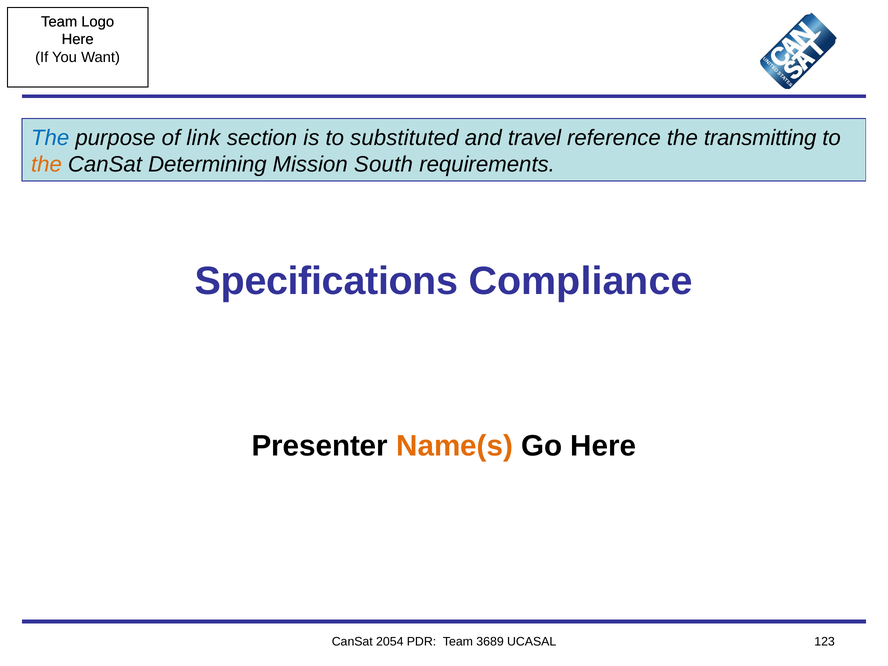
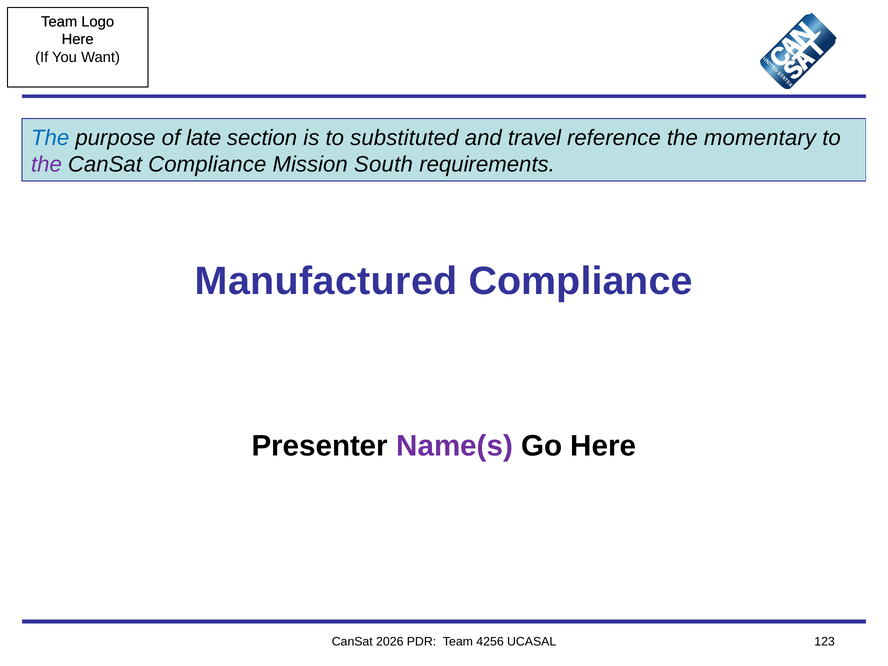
link: link -> late (204, 138)
transmitting: transmitting -> momentary (760, 138)
the colour: orange -> purple (46, 164)
CanSat Determining: Determining -> Compliance (207, 164)
Specifications: Specifications -> Manufactured (326, 281)
Name(s colour: orange -> purple (455, 446)
2054: 2054 -> 2026 (390, 642)
3689: 3689 -> 4256 (490, 642)
